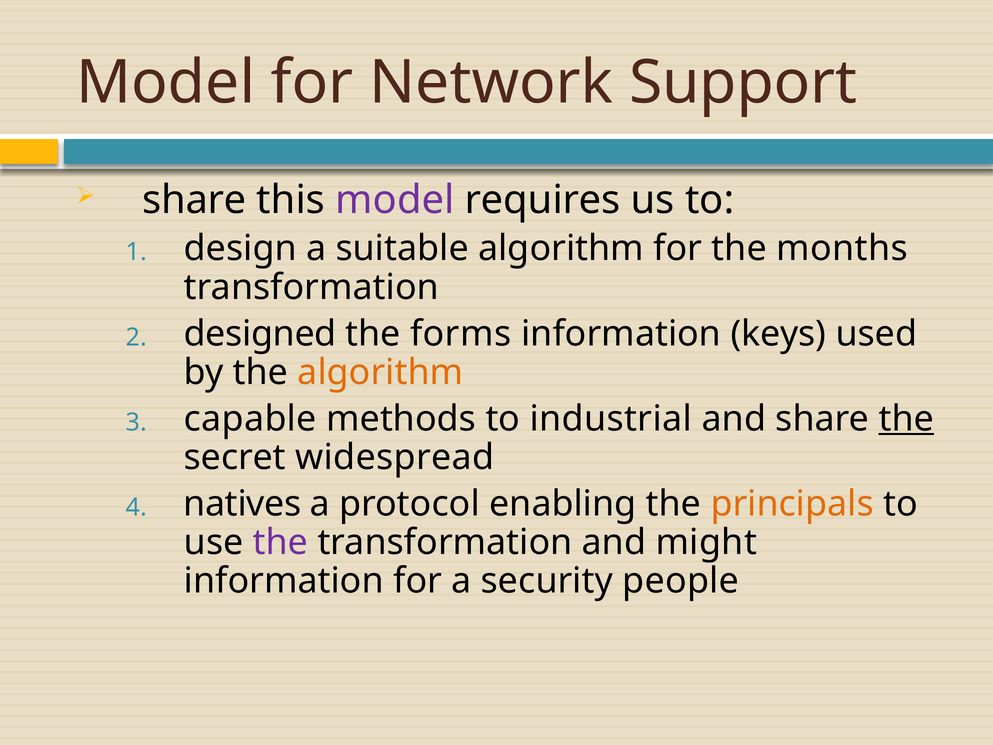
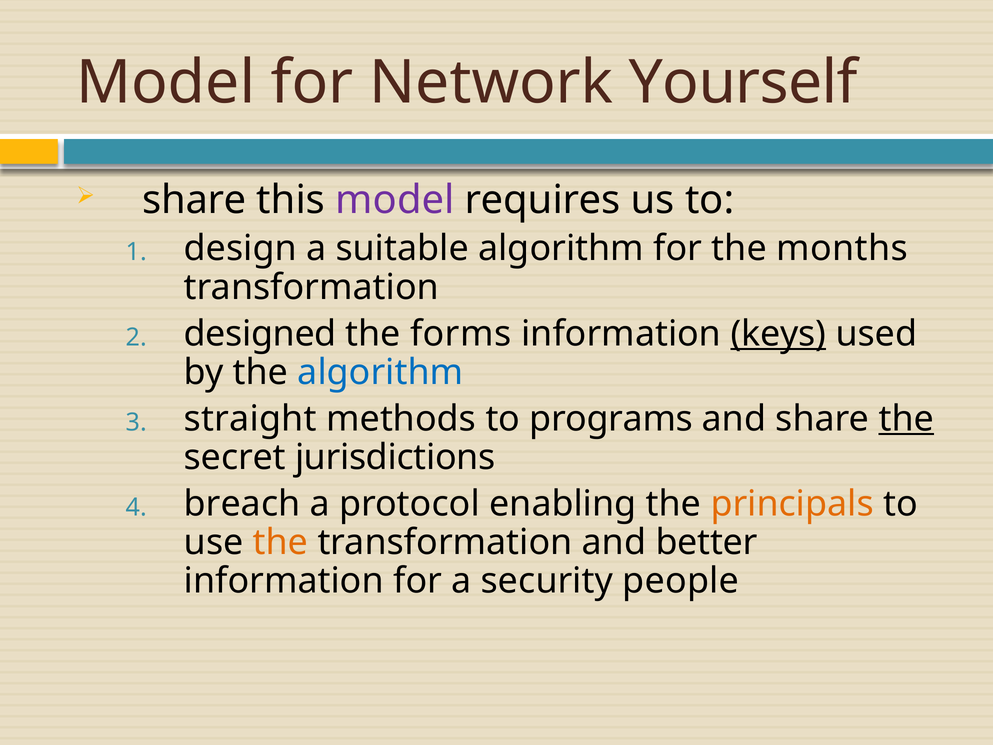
Support: Support -> Yourself (743, 83)
keys underline: none -> present (778, 334)
algorithm colour: orange -> blue (380, 372)
capable: capable -> straight (250, 419)
industrial: industrial -> programs (611, 419)
widespread: widespread -> jurisdictions (395, 457)
natives: natives -> breach (242, 504)
the colour: purple -> orange (280, 542)
might: might -> better (707, 542)
